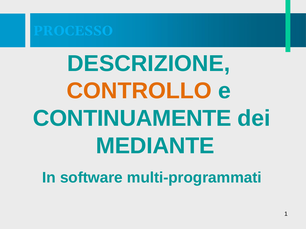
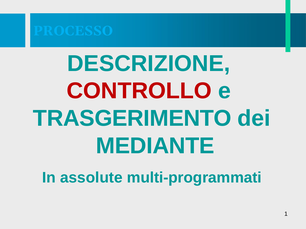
CONTROLLO colour: orange -> red (139, 91)
CONTINUAMENTE: CONTINUAMENTE -> TRASGERIMENTO (132, 119)
software: software -> assolute (91, 178)
